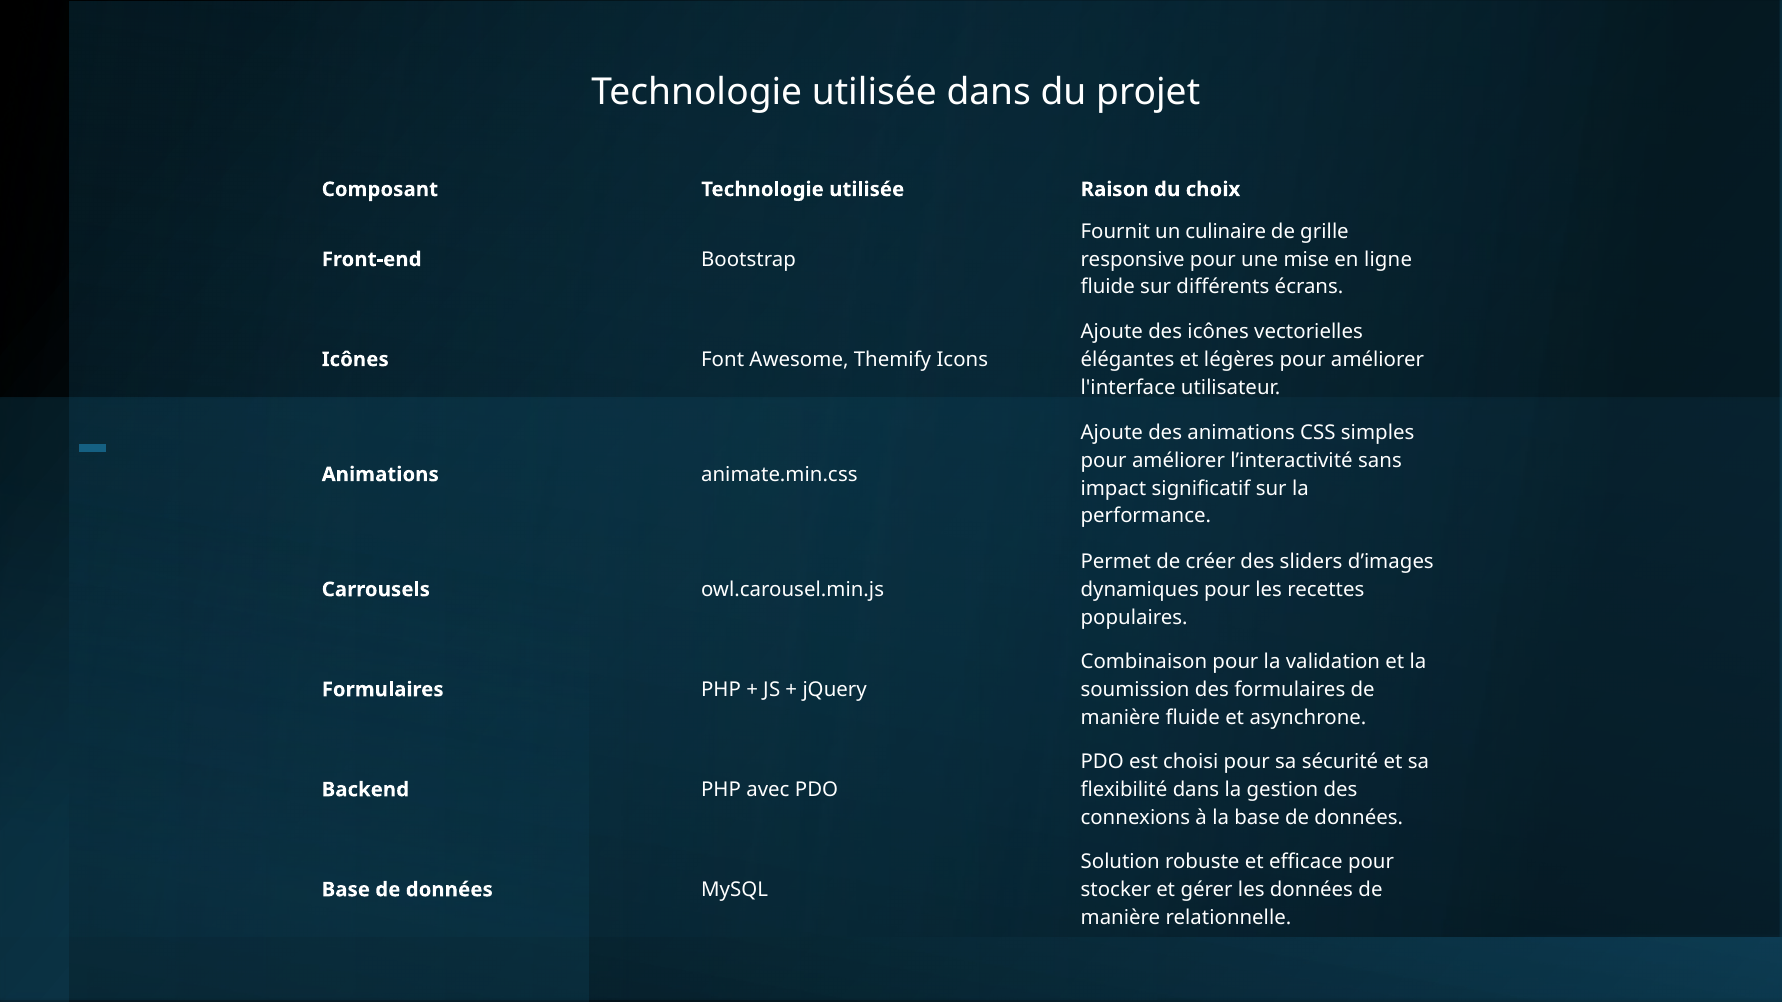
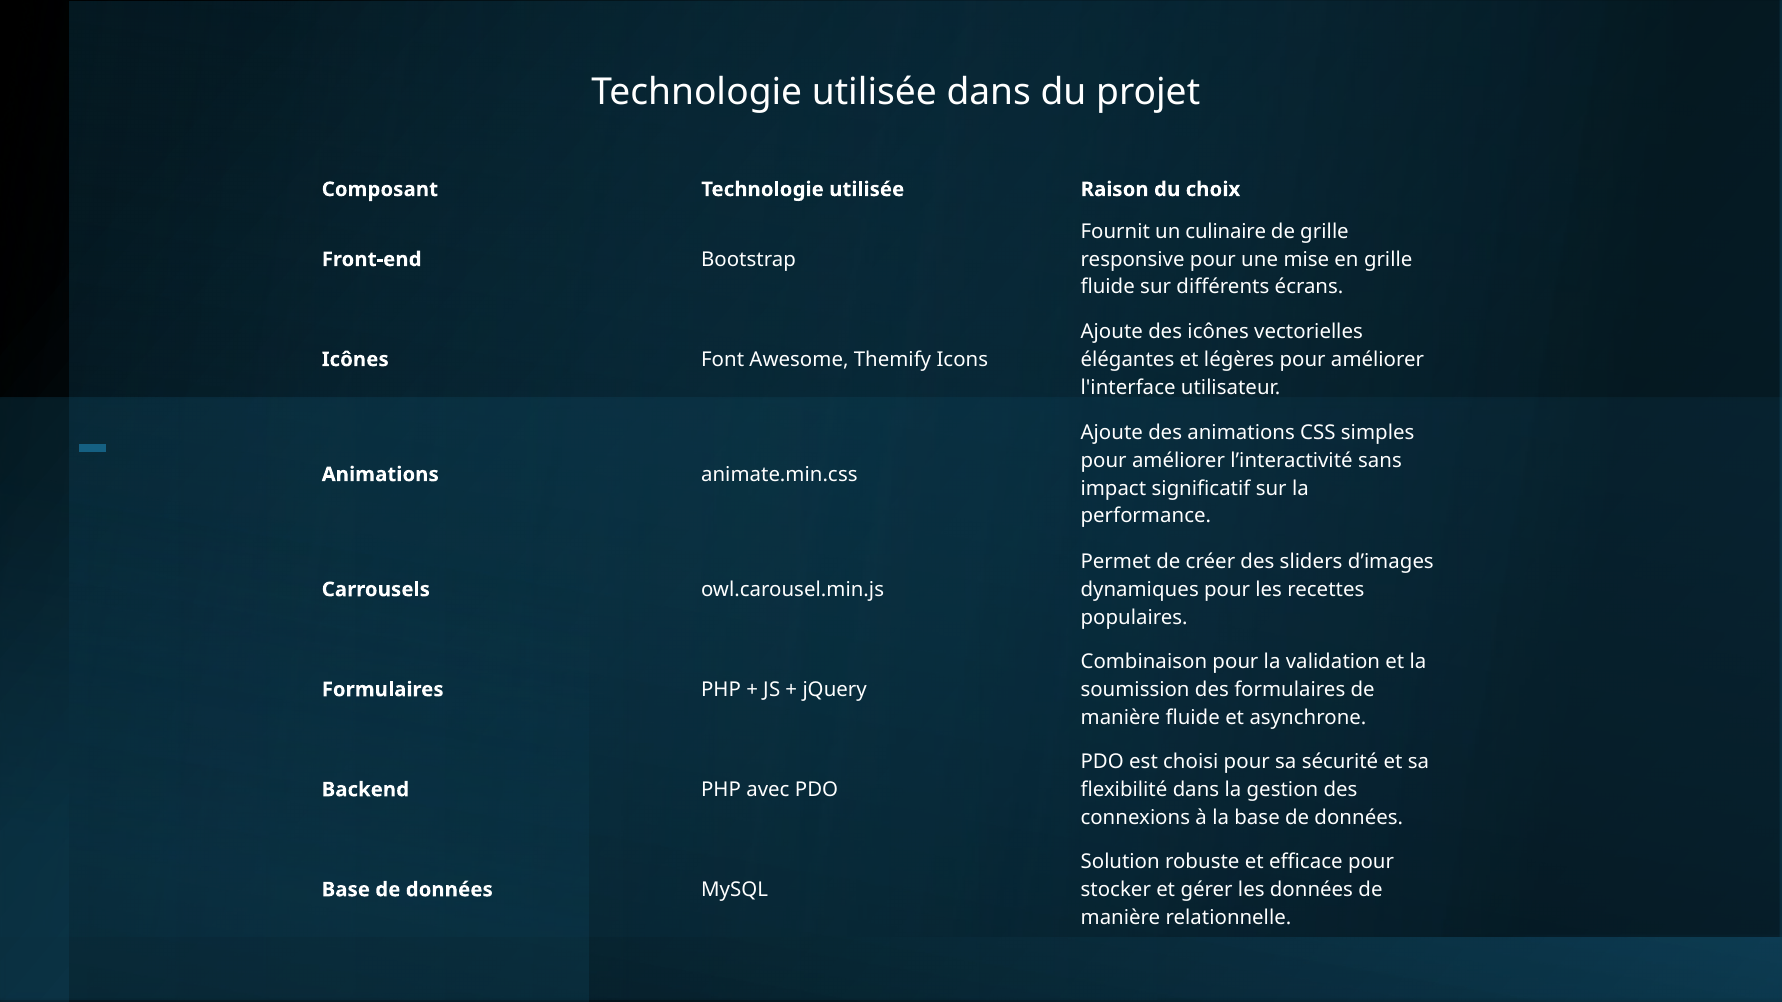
en ligne: ligne -> grille (1388, 260)
